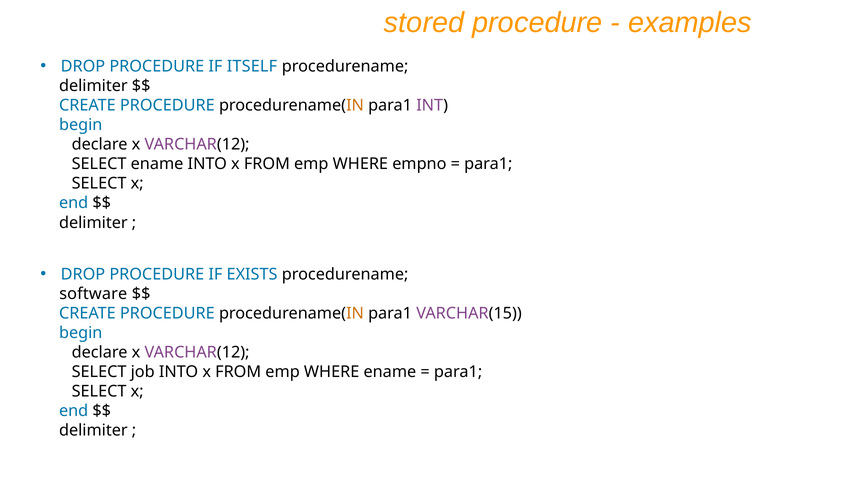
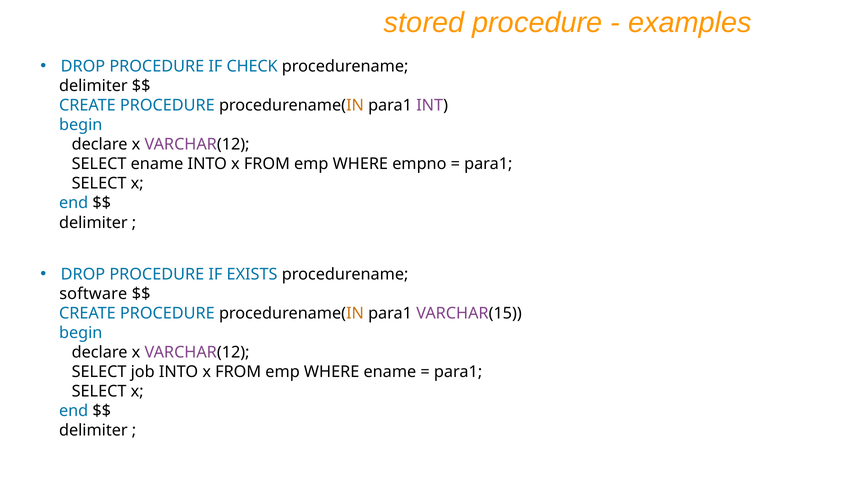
ITSELF: ITSELF -> CHECK (252, 66)
